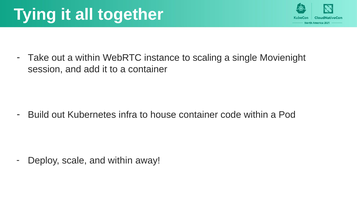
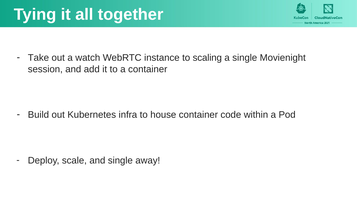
a within: within -> watch (88, 58)
and within: within -> single (120, 160)
